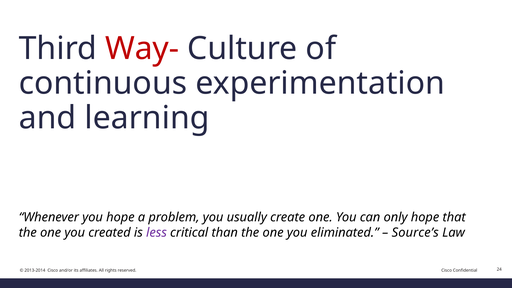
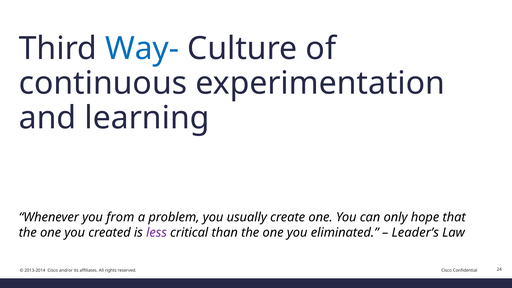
Way- colour: red -> blue (142, 49)
you hope: hope -> from (120, 217)
Source’s: Source’s -> Leader’s (415, 233)
